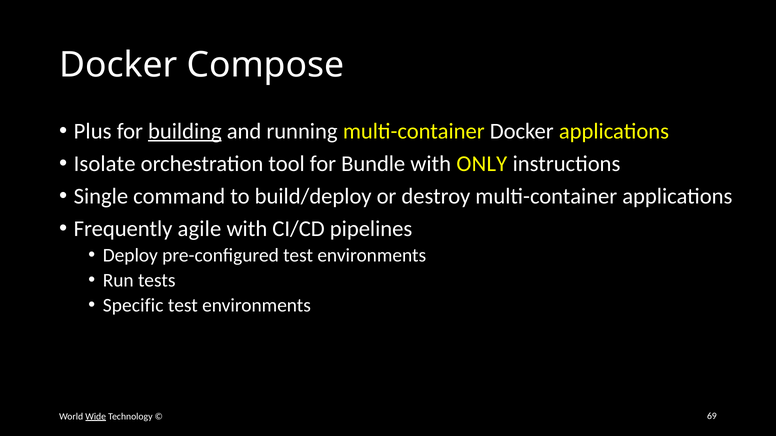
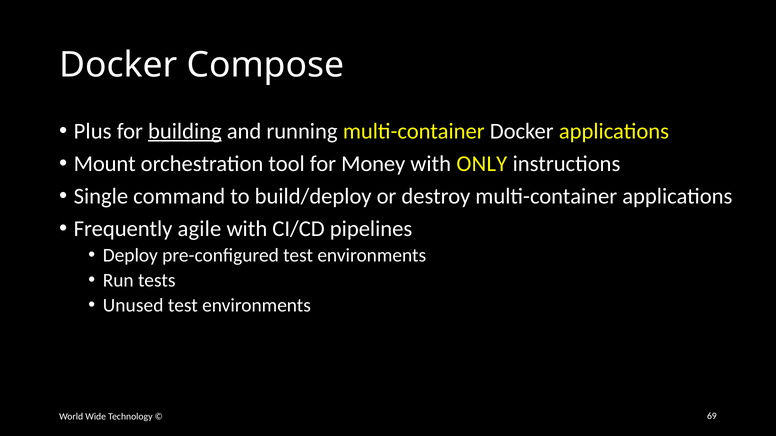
Isolate: Isolate -> Mount (105, 164)
Bundle: Bundle -> Money (373, 164)
Specific: Specific -> Unused (133, 306)
Wide underline: present -> none (96, 417)
